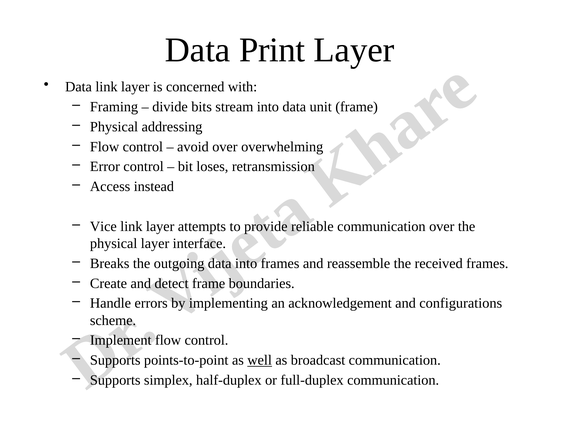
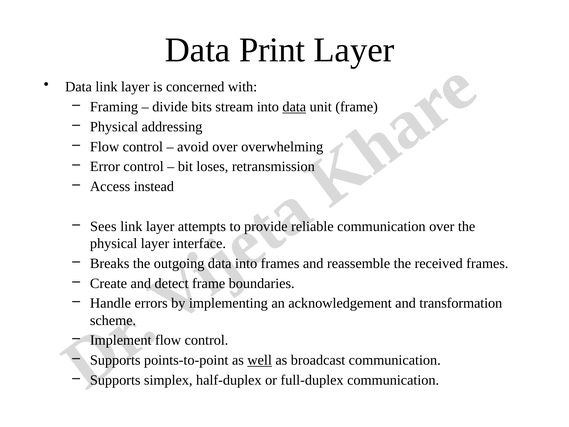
data underline: none -> present (294, 107)
Vice: Vice -> Sees (103, 226)
configurations: configurations -> transformation (461, 303)
